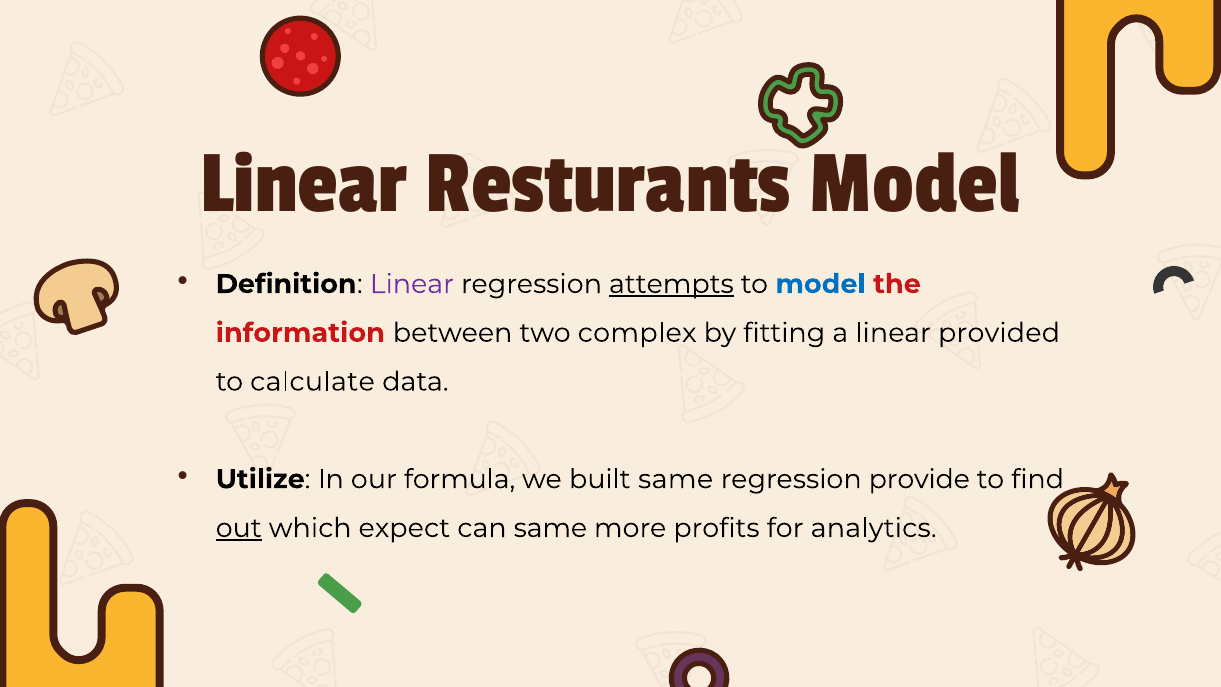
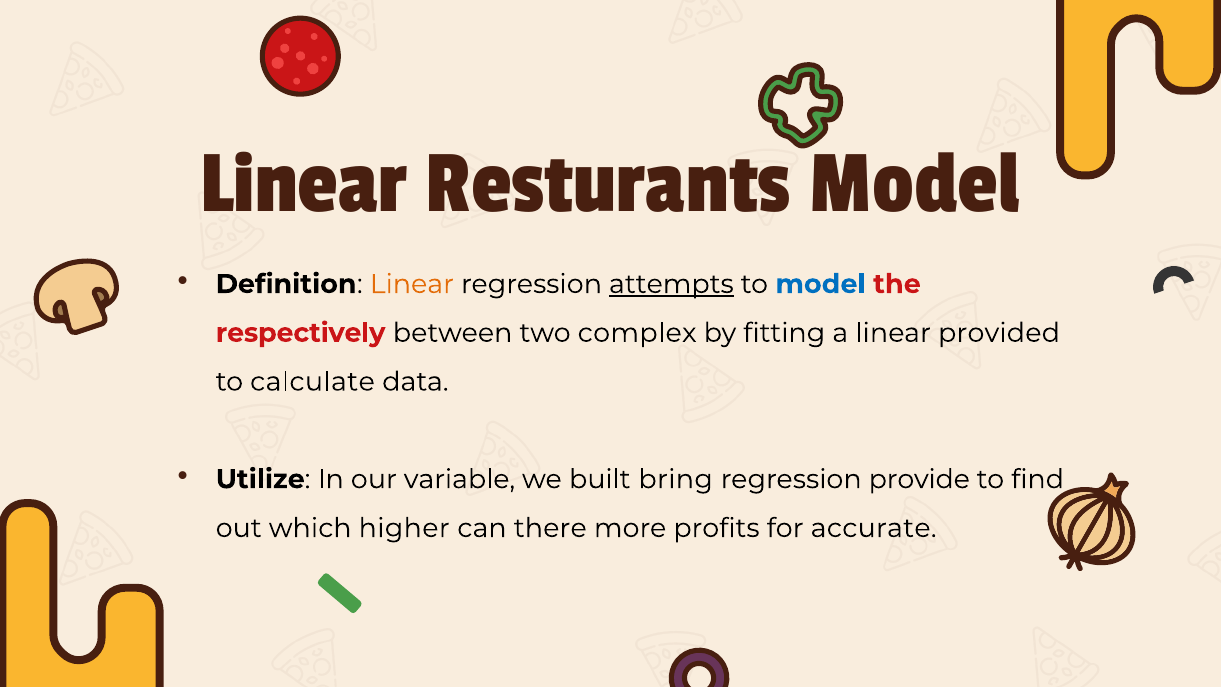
Linear colour: purple -> orange (412, 284)
information: information -> respectively (300, 333)
formula: formula -> variable (459, 479)
built same: same -> bring (676, 479)
out underline: present -> none (239, 528)
expect: expect -> higher (404, 528)
can same: same -> there (550, 528)
analytics: analytics -> accurate (874, 528)
